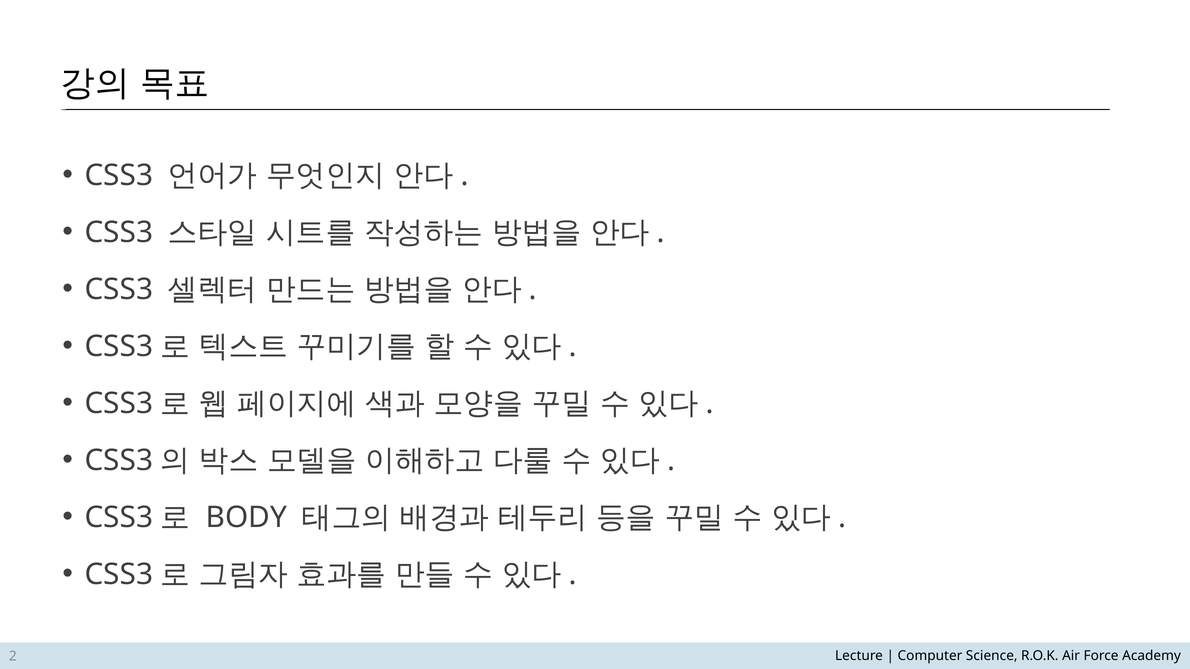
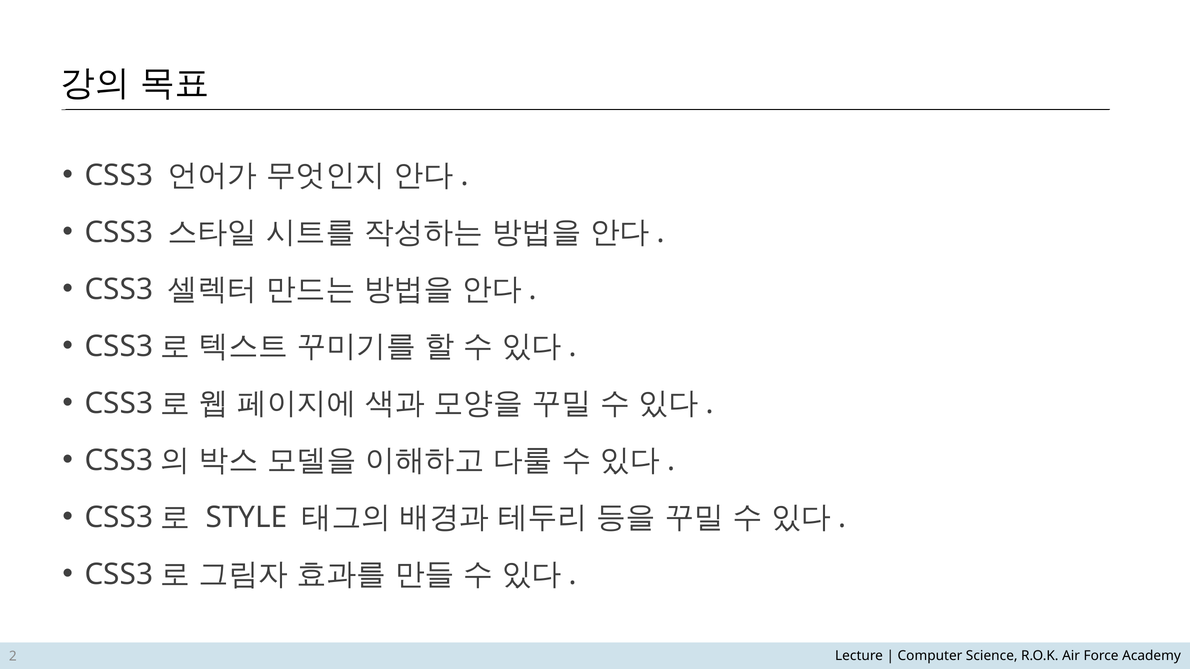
BODY: BODY -> STYLE (247, 518)
